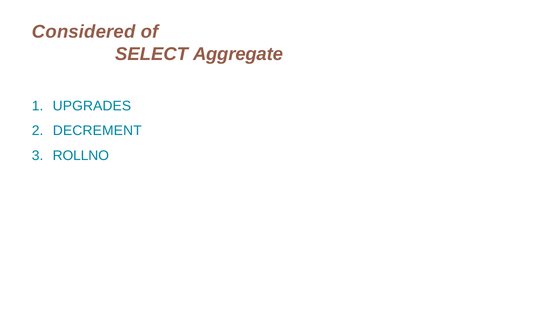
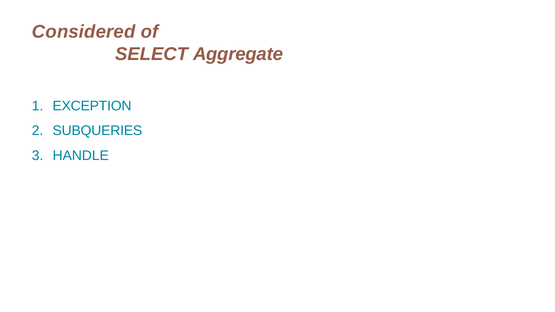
UPGRADES: UPGRADES -> EXCEPTION (92, 106)
DECREMENT: DECREMENT -> SUBQUERIES (97, 131)
ROLLNO: ROLLNO -> HANDLE (81, 156)
